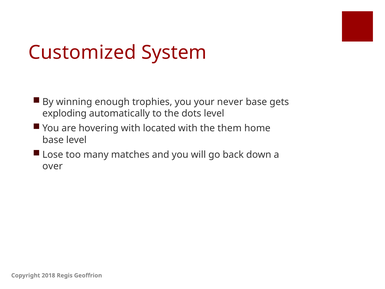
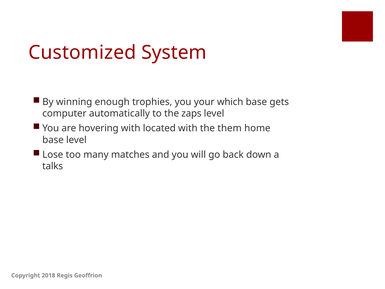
never: never -> which (230, 102)
exploding: exploding -> computer (64, 113)
dots: dots -> zaps (191, 113)
over: over -> talks (53, 166)
